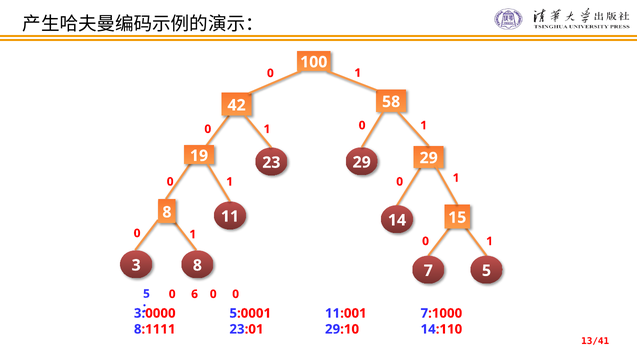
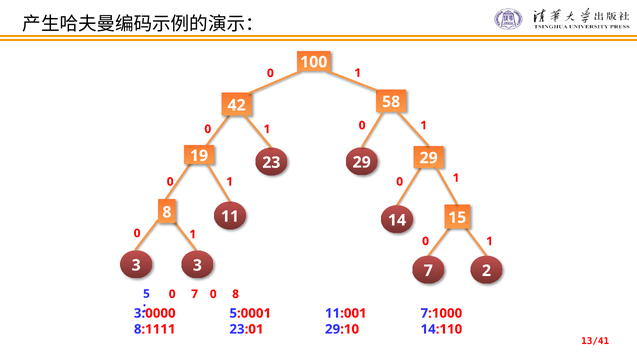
3 8: 8 -> 3 (197, 266)
7 5: 5 -> 2 (487, 271)
0 6: 6 -> 7 (195, 294)
0: 0 -> 8 (236, 294)
